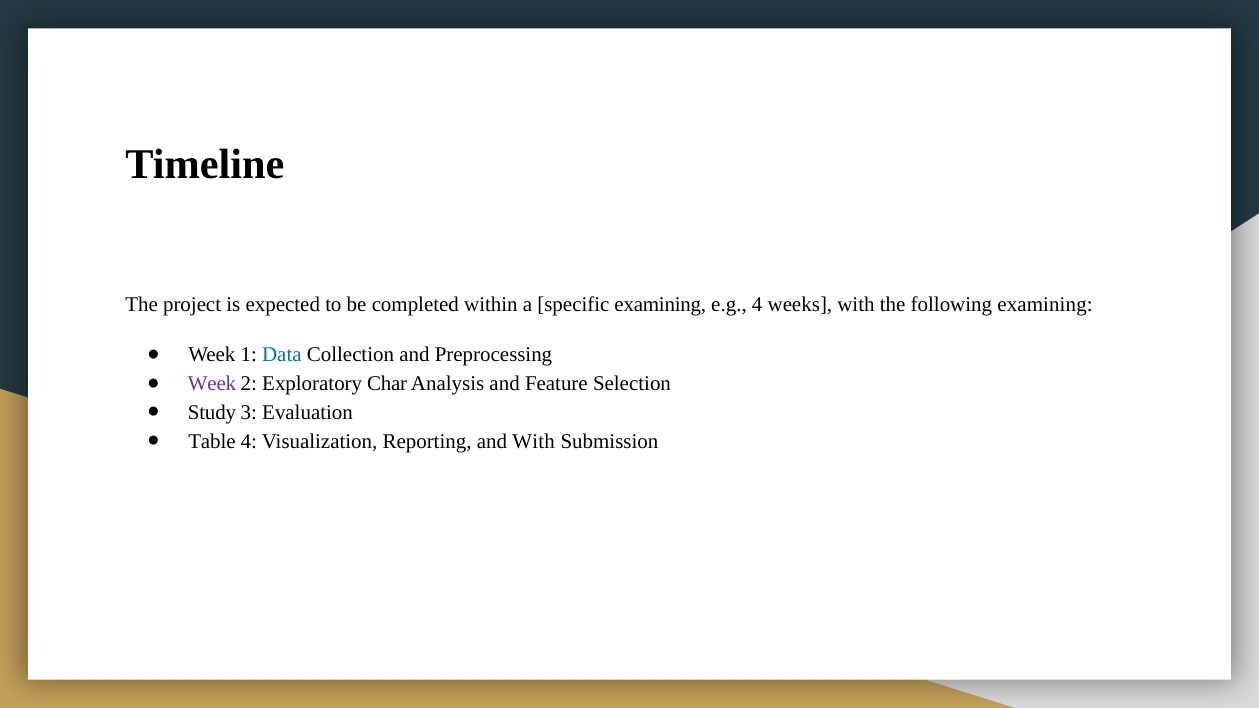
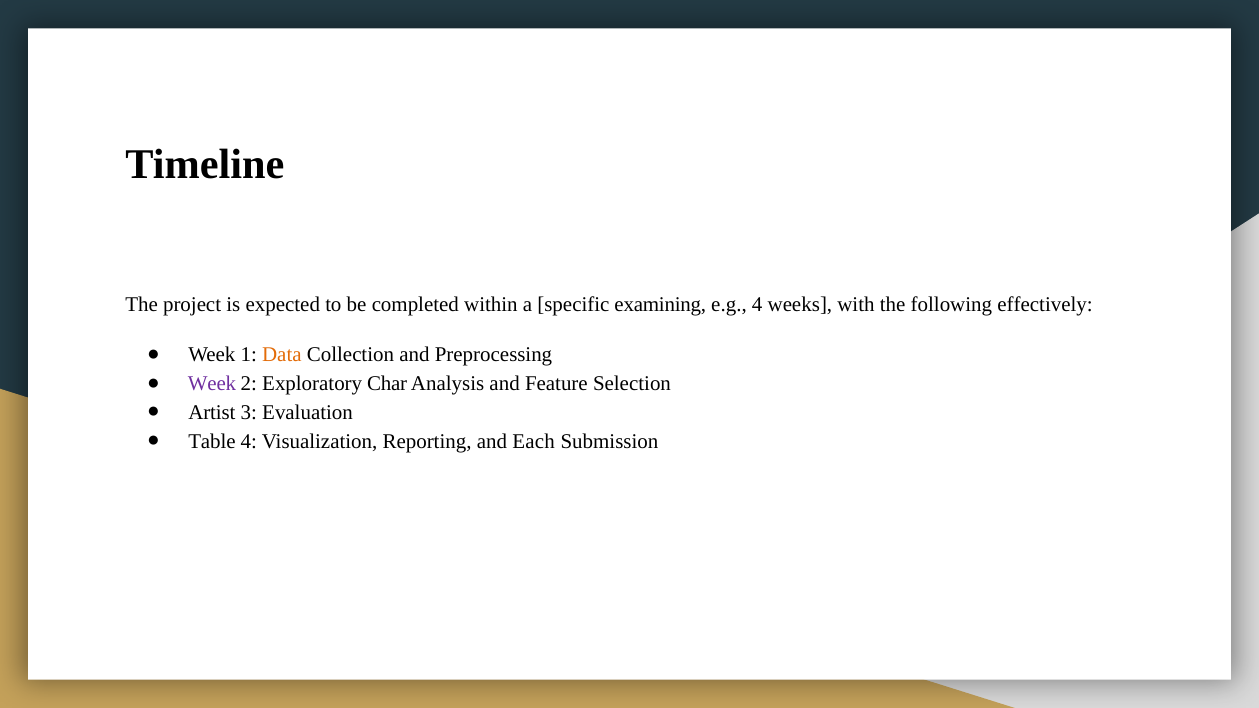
following examining: examining -> effectively (1045, 305)
Data colour: blue -> orange (282, 354)
Study: Study -> Artist (212, 412)
and With: With -> Each (534, 441)
